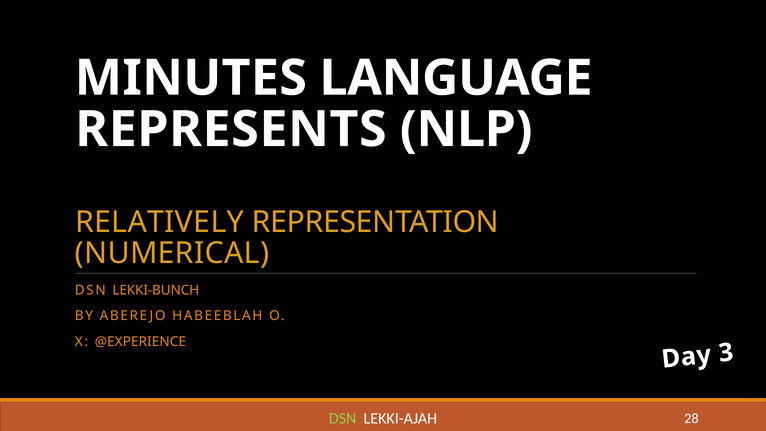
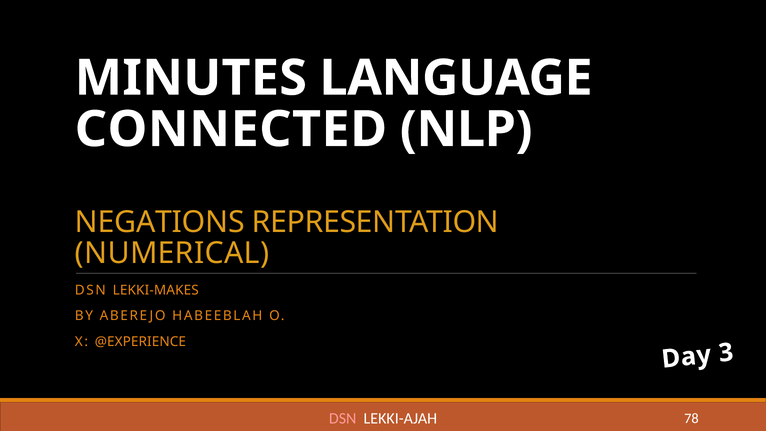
REPRESENTS: REPRESENTS -> CONNECTED (231, 129)
RELATIVELY: RELATIVELY -> NEGATIONS (160, 222)
LEKKI-BUNCH: LEKKI-BUNCH -> LEKKI-MAKES (156, 290)
DSN colour: light green -> pink (343, 418)
28: 28 -> 78 (691, 418)
